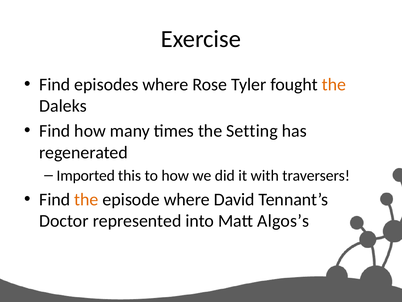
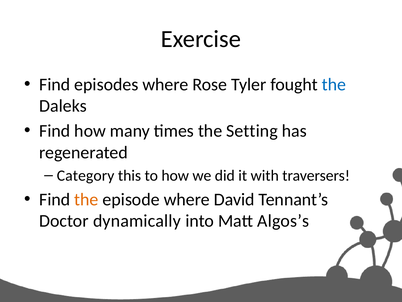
the colour: orange -> blue (334, 84)
Imported: Imported -> Category (86, 175)
represented: represented -> dynamically (137, 221)
